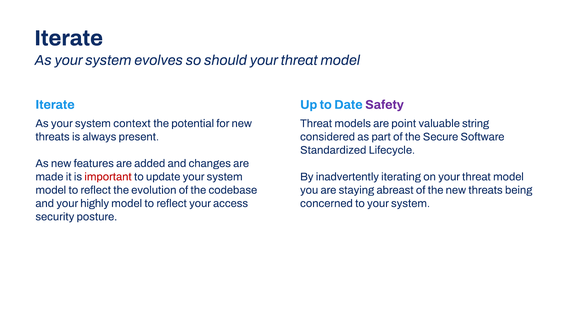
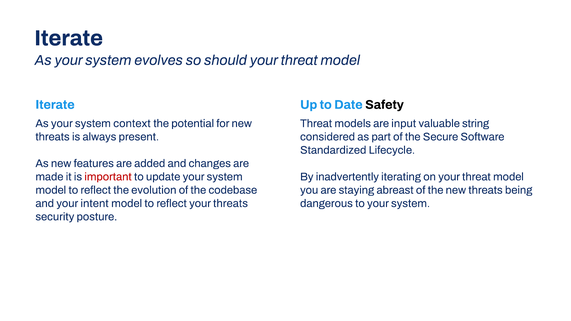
Safety colour: purple -> black (384, 105)
point: point -> input (404, 124)
highly: highly -> intent (95, 203)
your access: access -> threats (231, 203)
concerned: concerned -> dangerous (326, 203)
